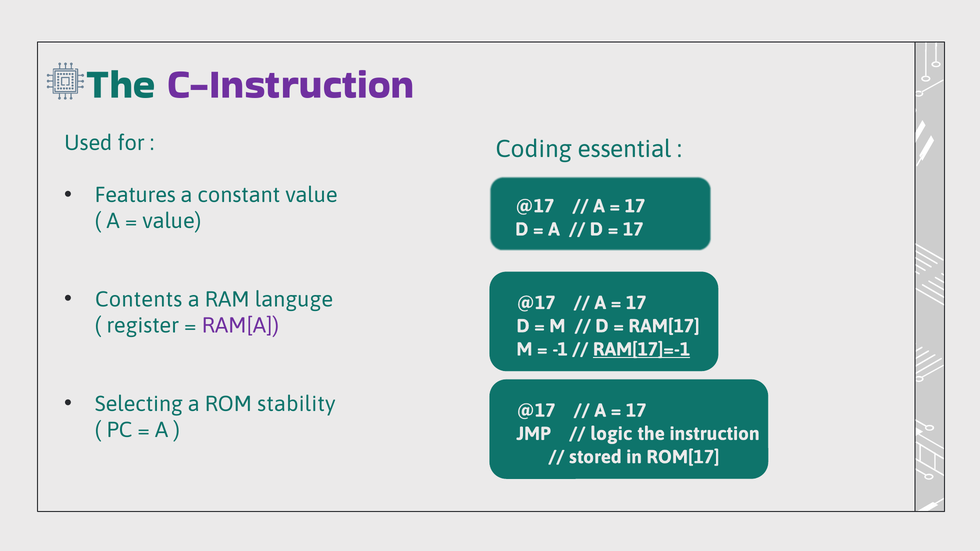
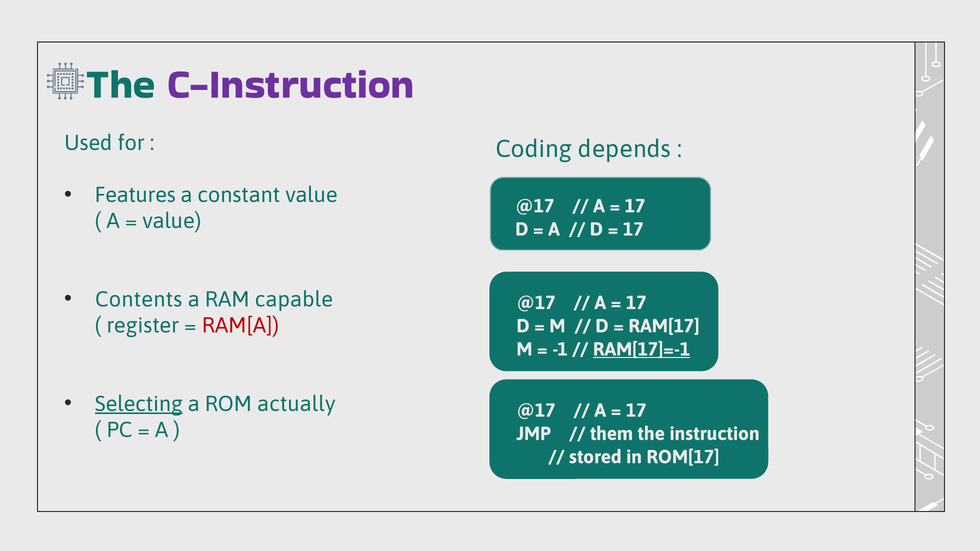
essential: essential -> depends (624, 149)
languge: languge -> capable (294, 300)
RAM[A colour: purple -> red (240, 326)
Selecting underline: none -> present (139, 404)
stability: stability -> actually (296, 404)
logic: logic -> them (611, 434)
